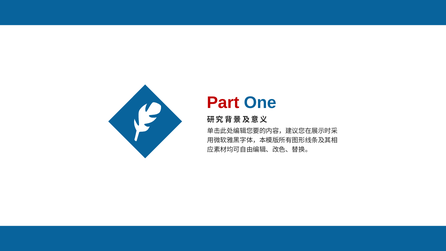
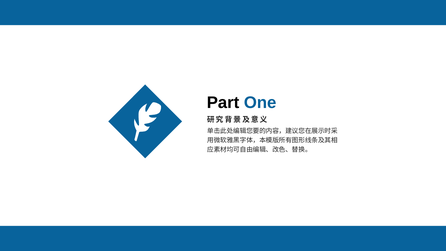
Part colour: red -> black (223, 103)
